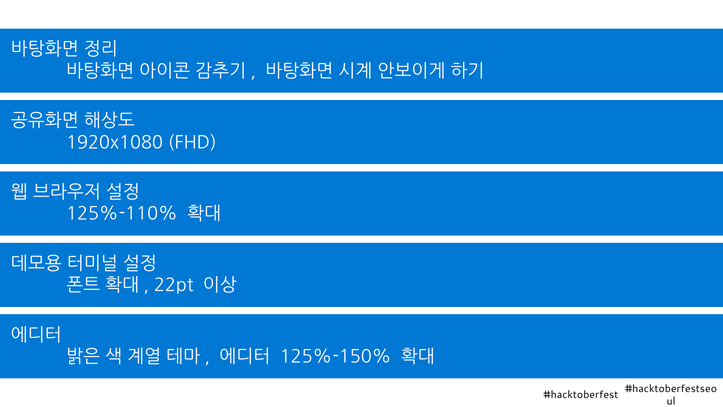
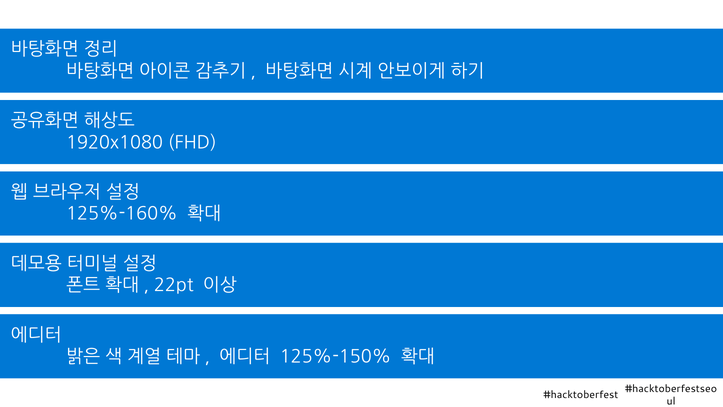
125%-110%: 125%-110% -> 125%-160% (122, 214)
